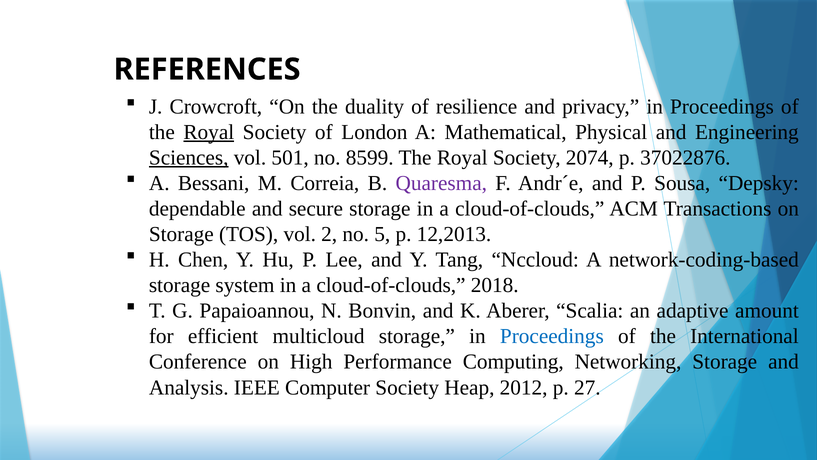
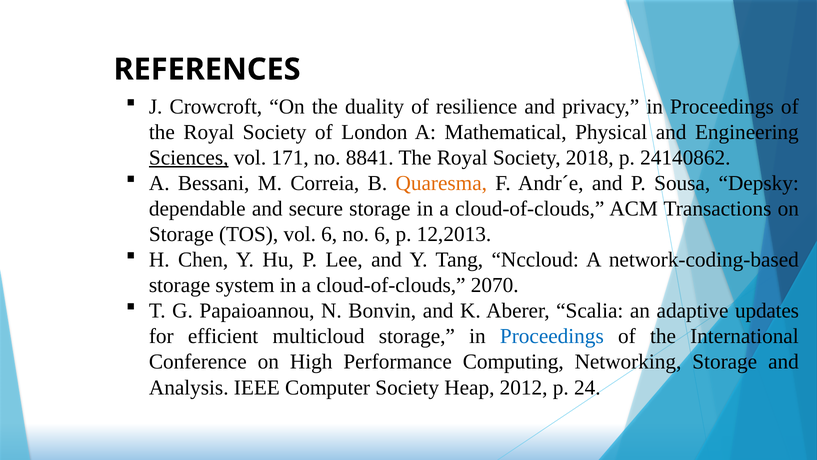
Royal underline: present -> none (209, 132)
501: 501 -> 171 (290, 157)
8599: 8599 -> 8841 (370, 157)
2074: 2074 -> 2018 (590, 157)
37022876: 37022876 -> 24140862 (685, 157)
Quaresma colour: purple -> orange (441, 183)
vol 2: 2 -> 6 (329, 234)
no 5: 5 -> 6 (382, 234)
2018: 2018 -> 2070 (495, 285)
amount: amount -> updates (767, 311)
27: 27 -> 24 (587, 387)
